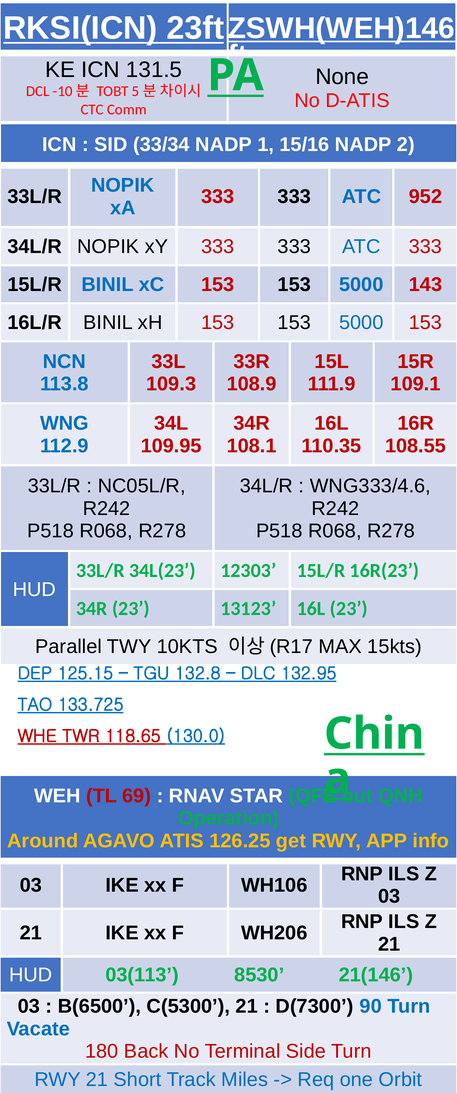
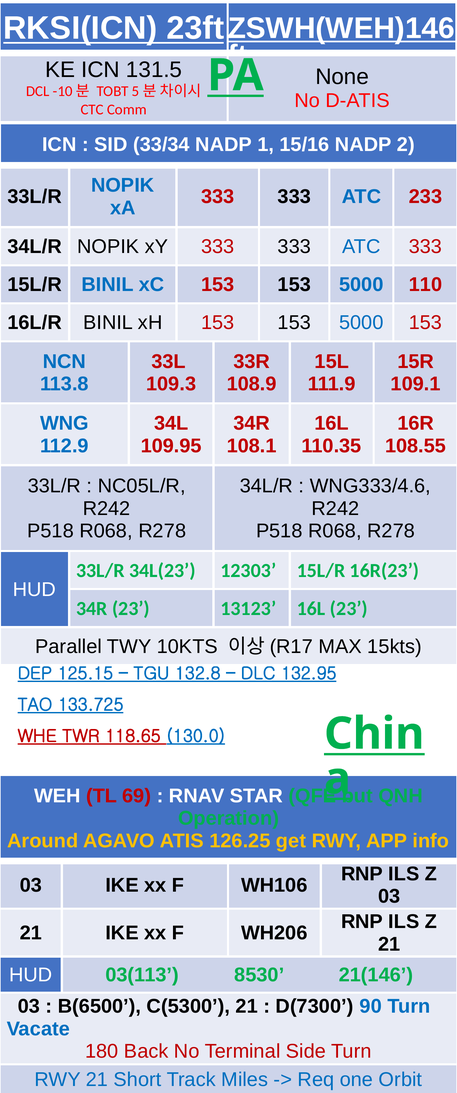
952: 952 -> 233 (425, 197)
143: 143 -> 110 (425, 285)
